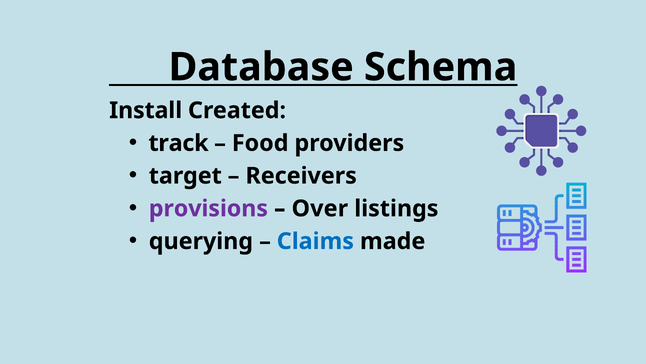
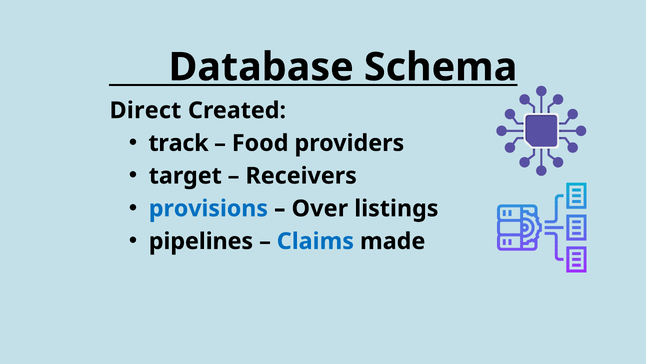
Install: Install -> Direct (145, 110)
provisions colour: purple -> blue (208, 208)
querying: querying -> pipelines (201, 241)
